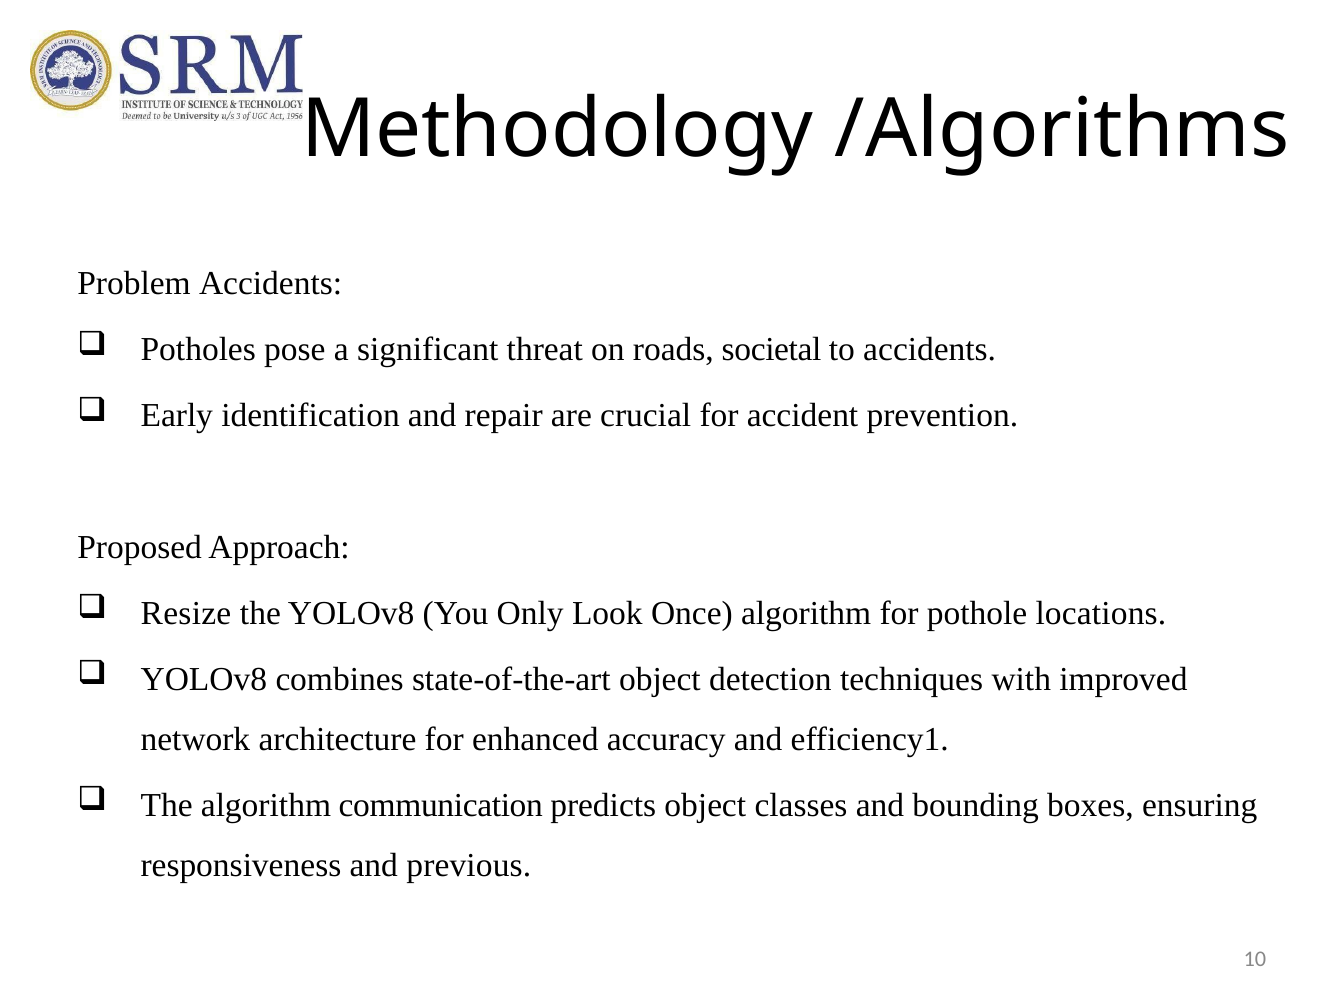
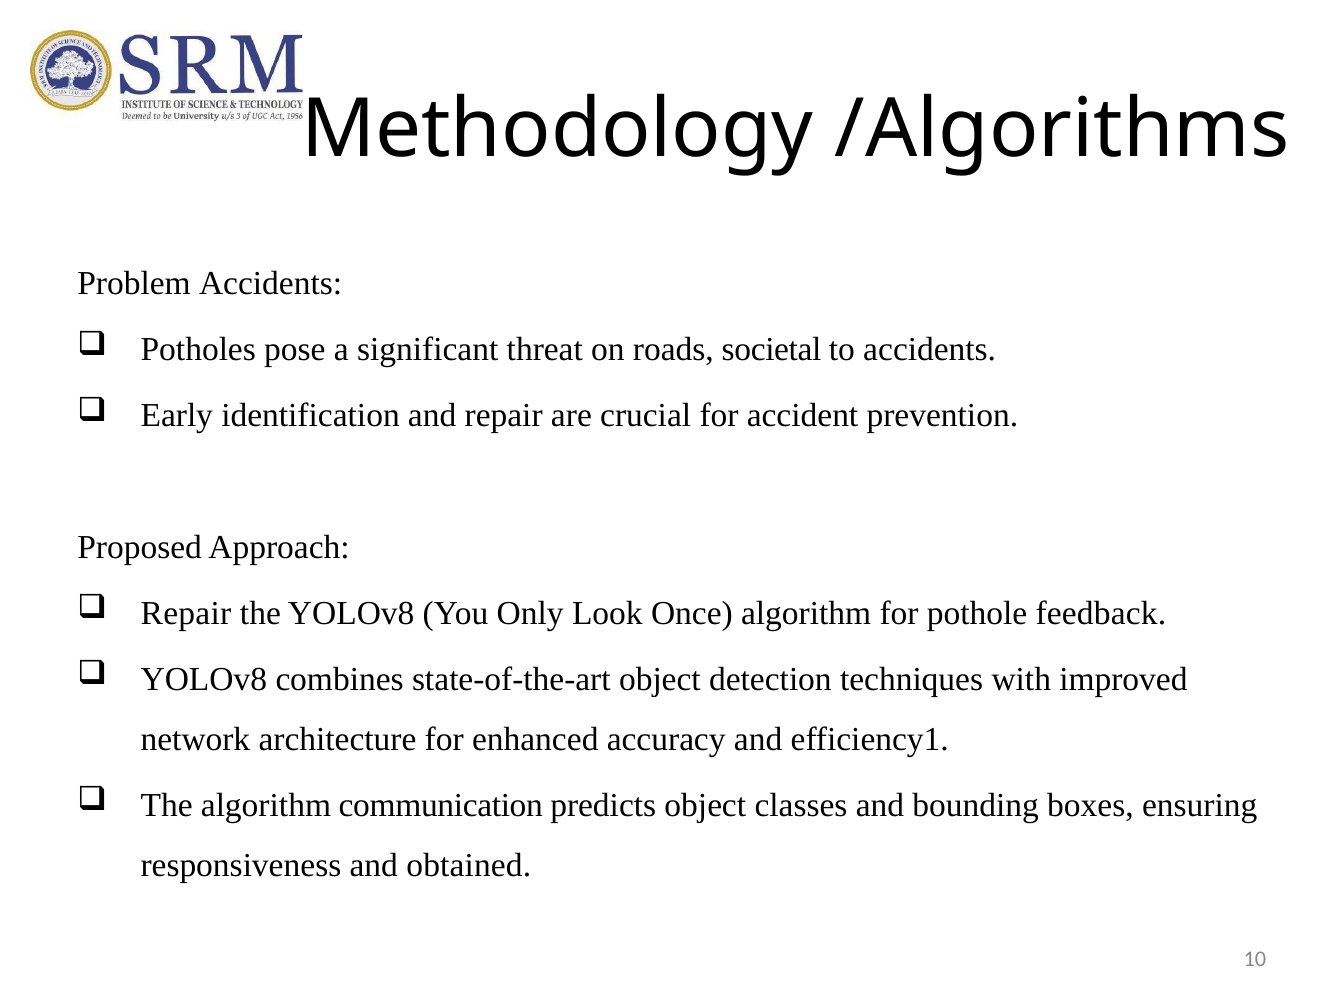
Resize: Resize -> Repair (186, 613)
locations: locations -> feedback (1101, 613)
previous: previous -> obtained (469, 866)
